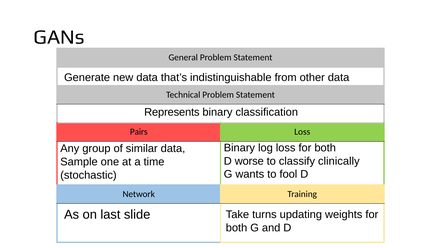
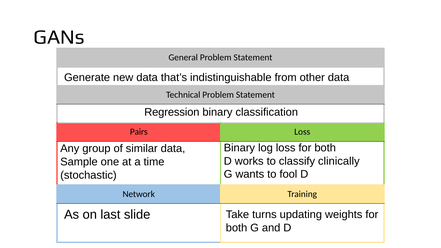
Represents: Represents -> Regression (172, 112)
worse: worse -> works (249, 161)
